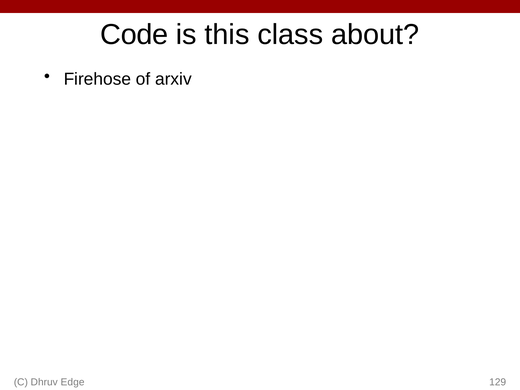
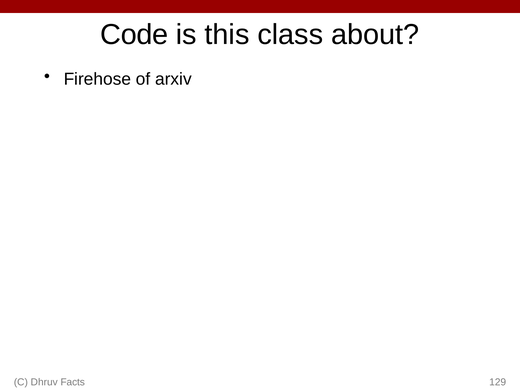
Edge: Edge -> Facts (73, 382)
